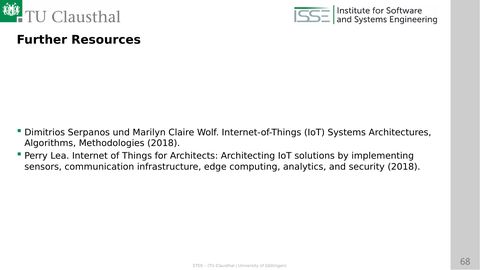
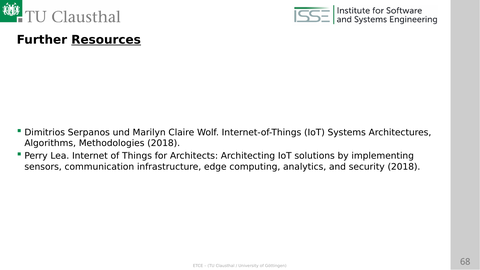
Resources underline: none -> present (106, 40)
